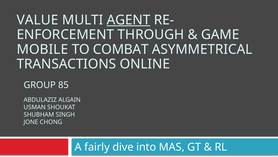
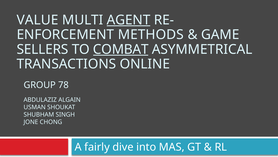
THROUGH: THROUGH -> METHODS (151, 35)
MOBILE: MOBILE -> SELLERS (43, 49)
COMBAT underline: none -> present (121, 49)
85: 85 -> 78 (63, 85)
